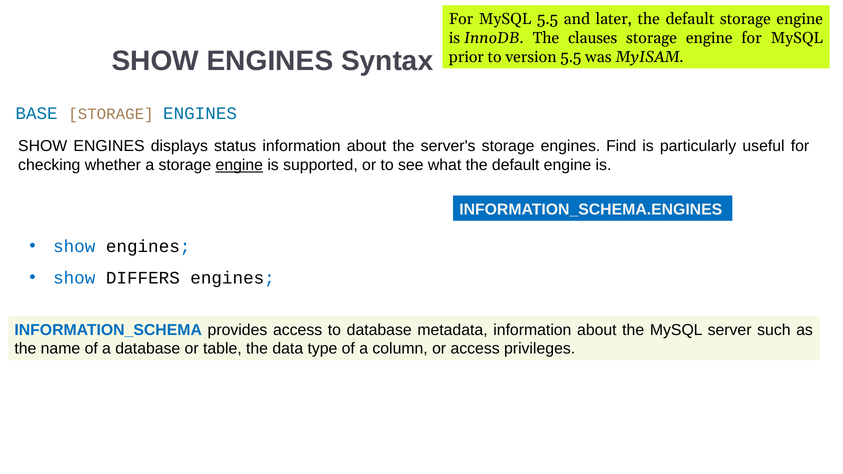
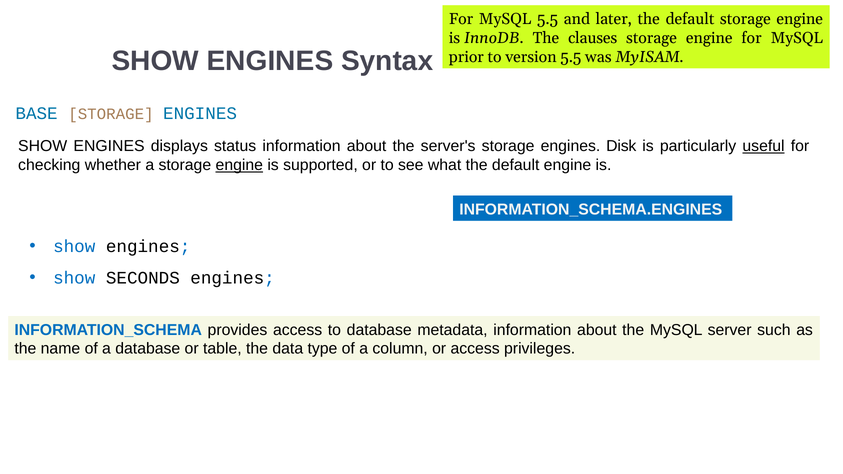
Find: Find -> Disk (621, 146)
useful underline: none -> present (764, 146)
DIFFERS: DIFFERS -> SECONDS (143, 278)
